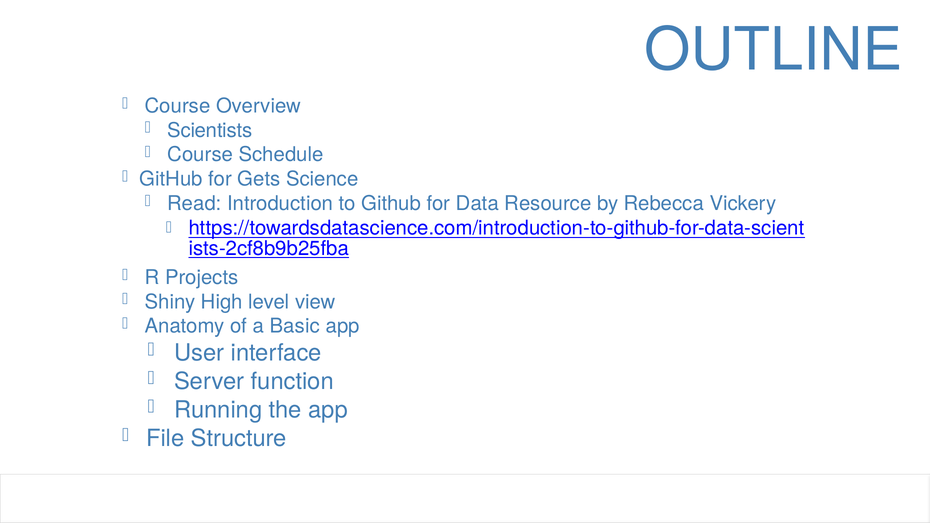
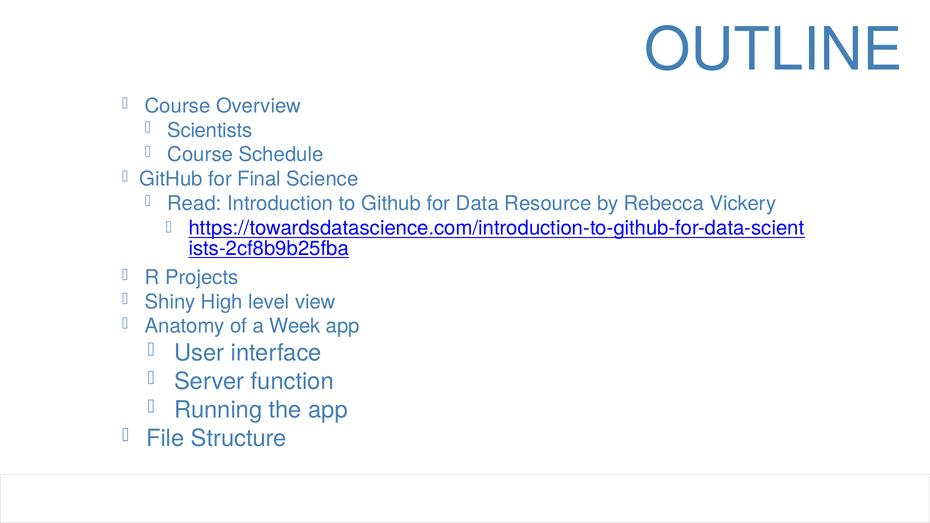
Gets: Gets -> Final (259, 179)
Basic: Basic -> Week (295, 326)
